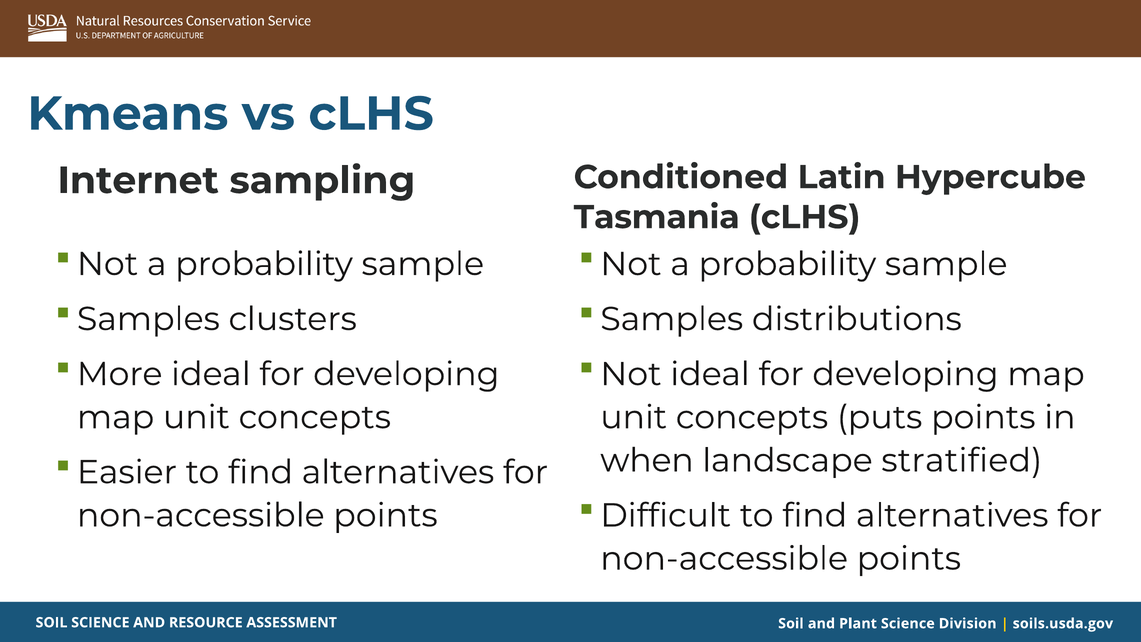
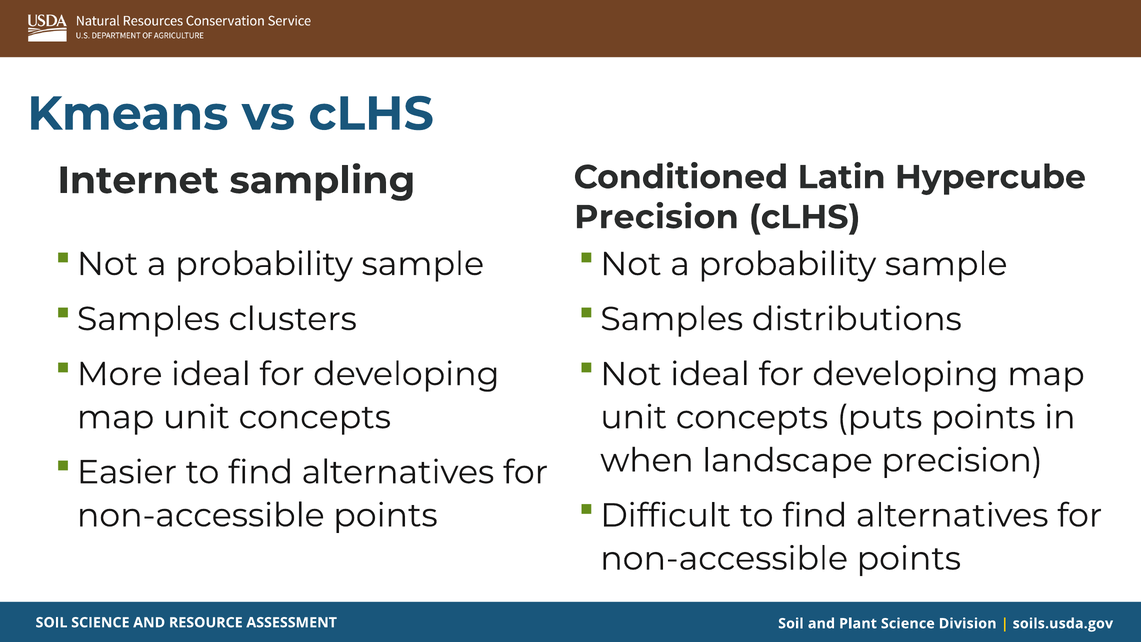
Tasmania: Tasmania -> Precision (656, 217)
landscape stratified: stratified -> precision (962, 460)
